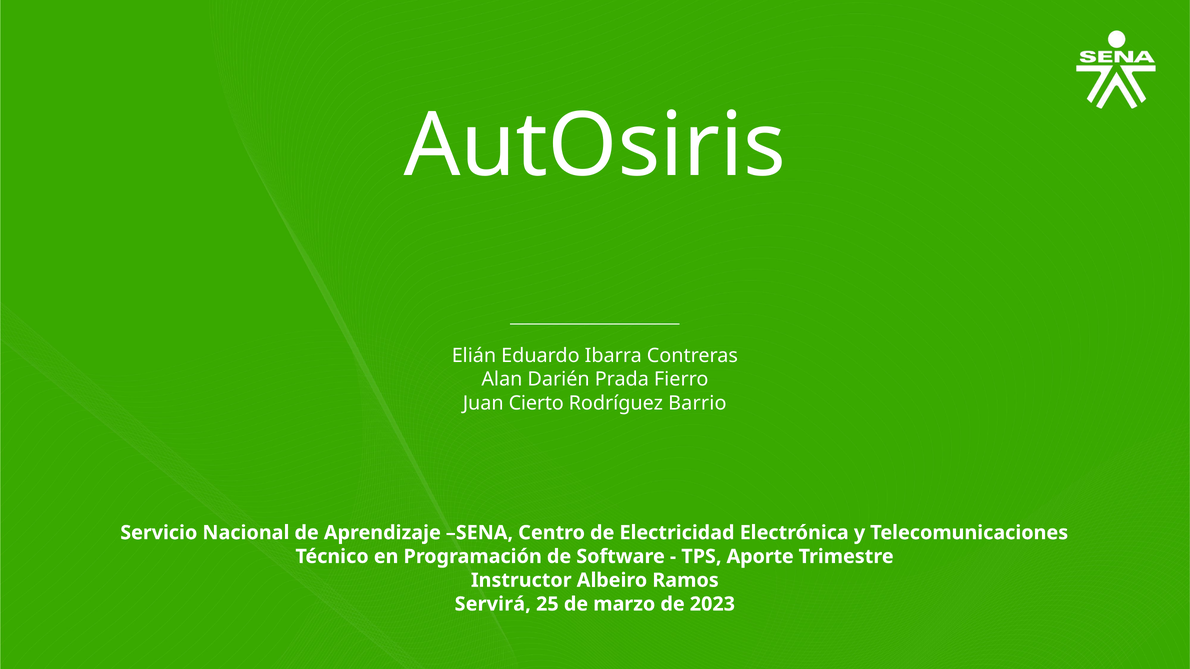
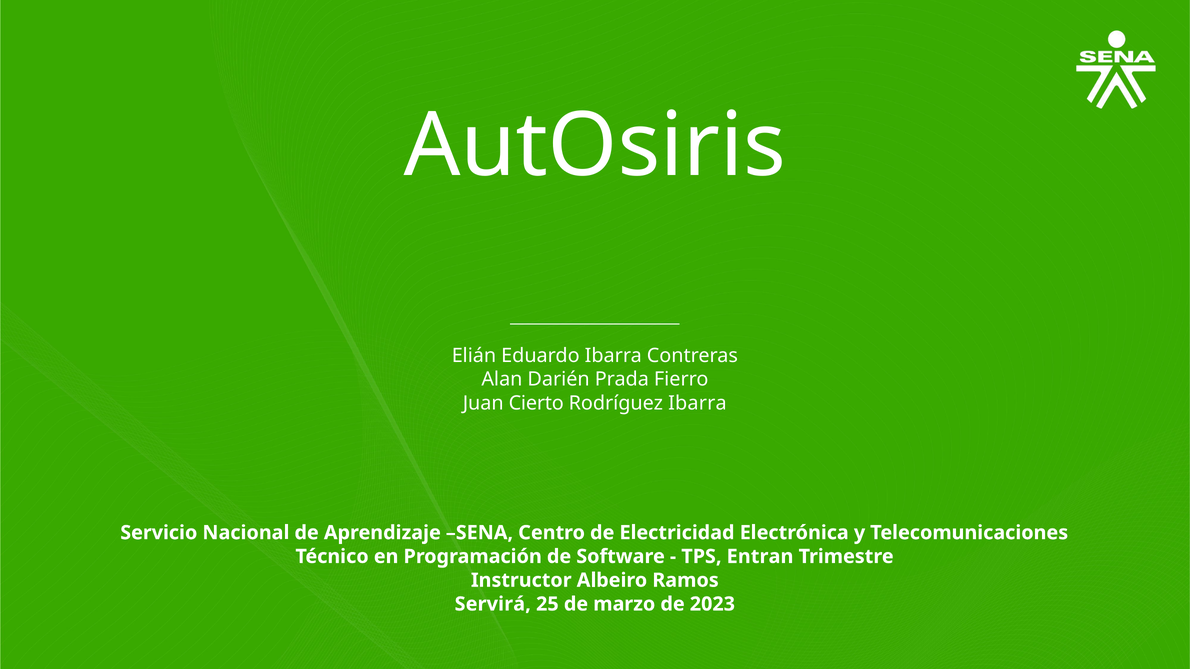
Rodríguez Barrio: Barrio -> Ibarra (697, 403)
Aporte: Aporte -> Entran (760, 557)
